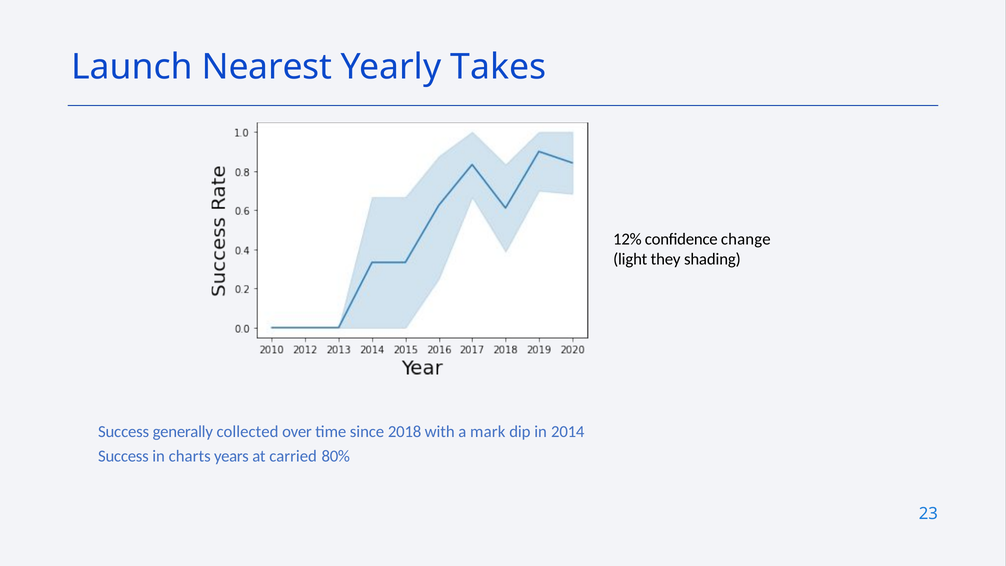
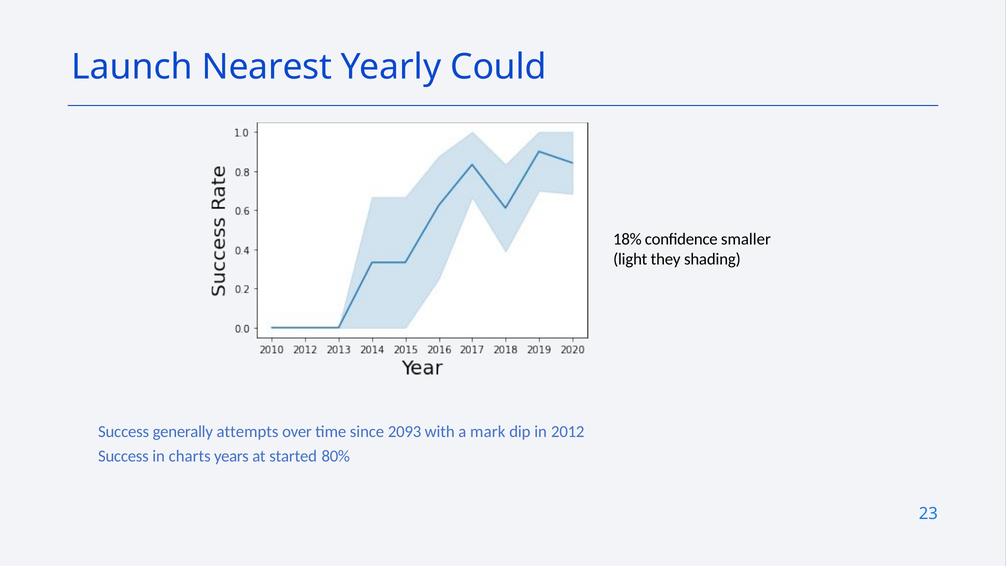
Takes: Takes -> Could (498, 67)
12%: 12% -> 18% (627, 239)
change: change -> smaller (746, 239)
collected: collected -> attempts (248, 432)
2018: 2018 -> 2093 (405, 432)
2014: 2014 -> 2012 (568, 432)
carried: carried -> started (293, 456)
